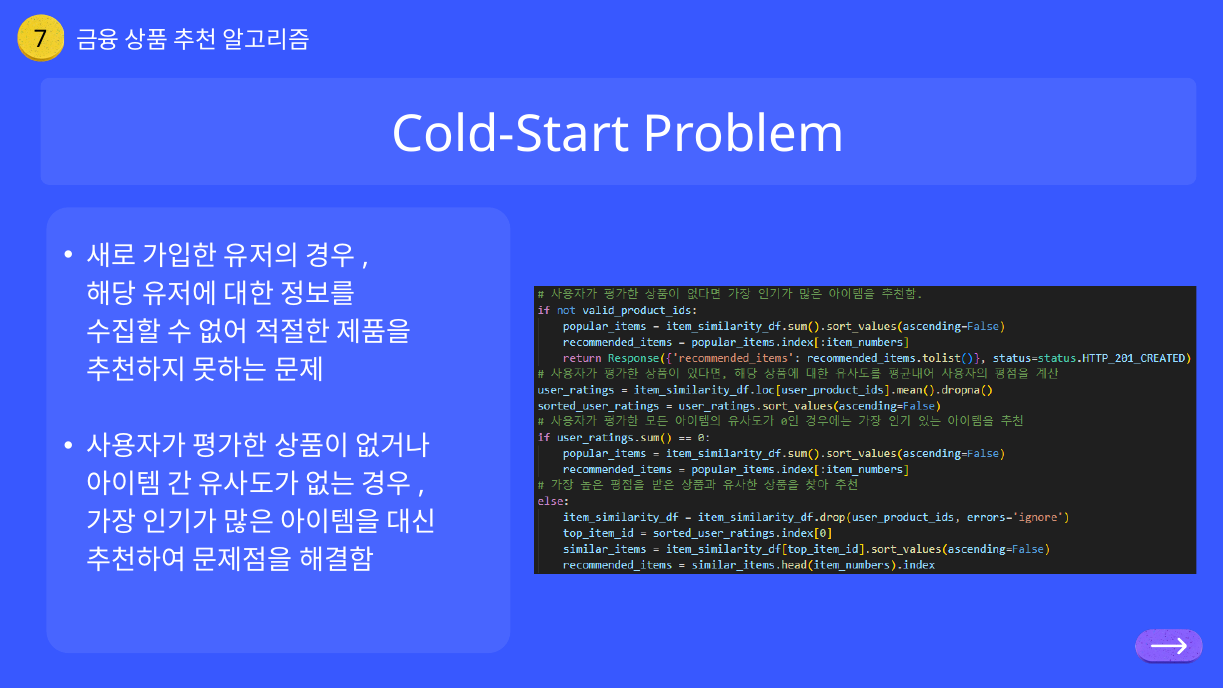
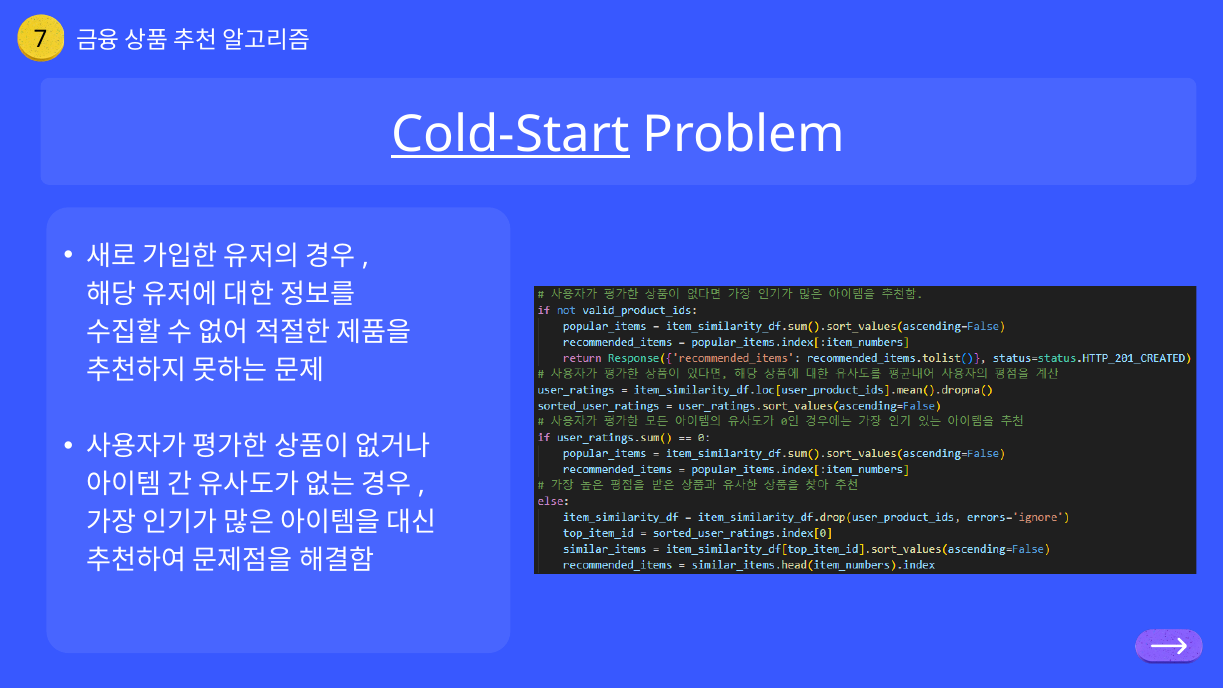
Cold-Start underline: none -> present (511, 135)
